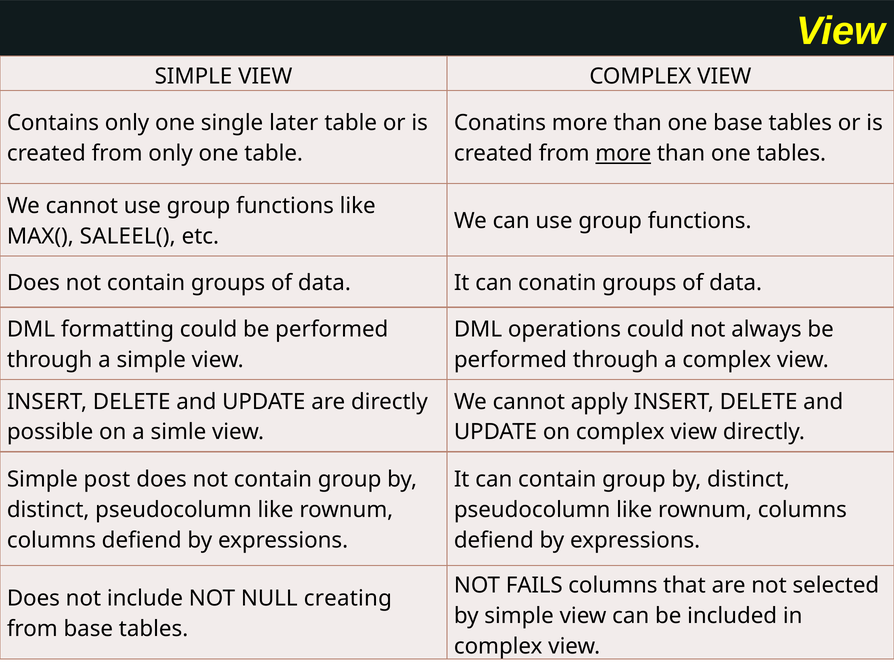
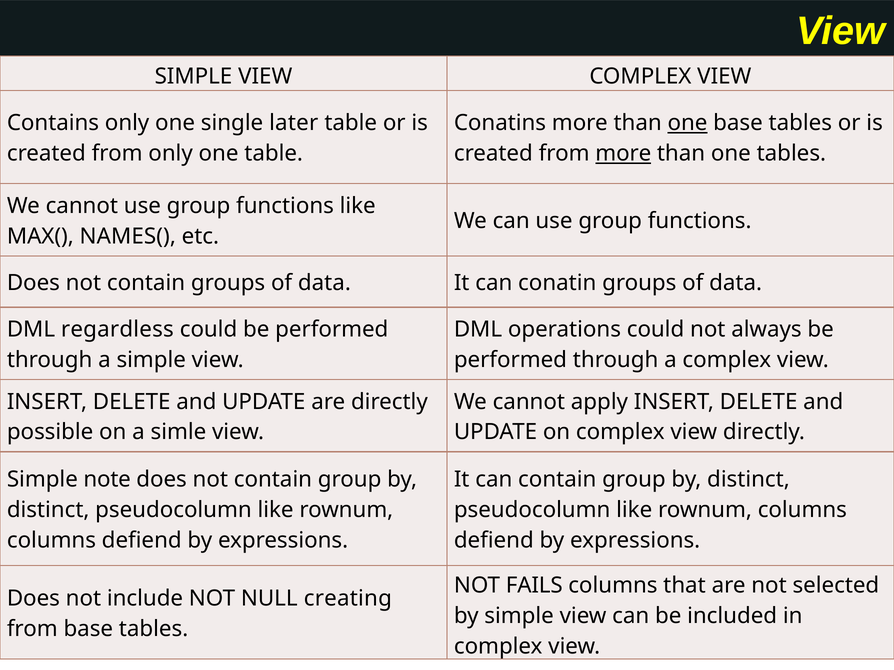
one underline: none -> present (688, 123)
SALEEL(: SALEEL( -> NAMES( (128, 236)
formatting: formatting -> regardless (117, 330)
post: post -> note (107, 480)
